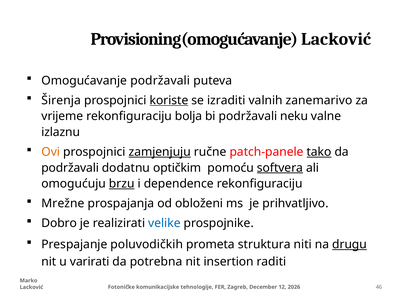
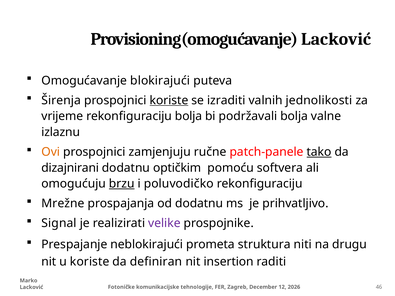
Omogućavanje podržavali: podržavali -> blokirajući (160, 81)
zanemarivo: zanemarivo -> jednolikosti (319, 100)
podržavali neku: neku -> bolja (294, 116)
zamjenjuju underline: present -> none (160, 152)
podržavali: podržavali -> dizajnirani (70, 168)
softvera underline: present -> none (280, 168)
dependence: dependence -> poluvodičko (179, 184)
od obloženi: obloženi -> dodatnu (199, 204)
Dobro: Dobro -> Signal (59, 223)
velike colour: blue -> purple (164, 223)
poluvodičkih: poluvodičkih -> neblokirajući (147, 245)
drugu underline: present -> none (350, 245)
u varirati: varirati -> koriste (90, 262)
potrebna: potrebna -> definiran (156, 262)
